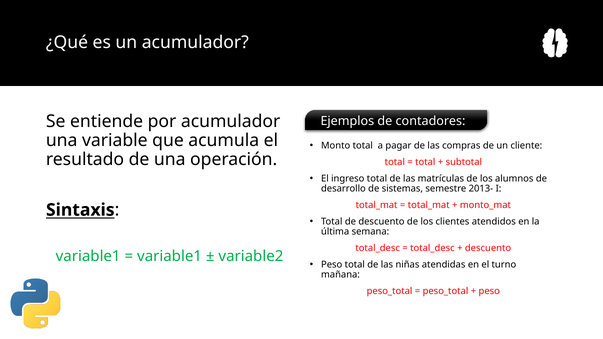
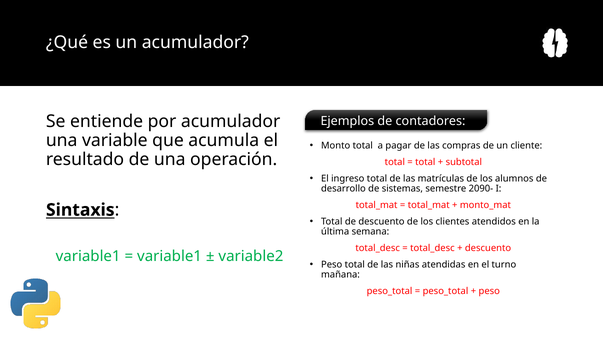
2013-: 2013- -> 2090- (481, 189)
